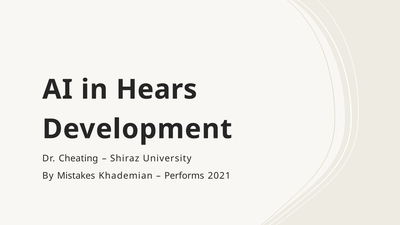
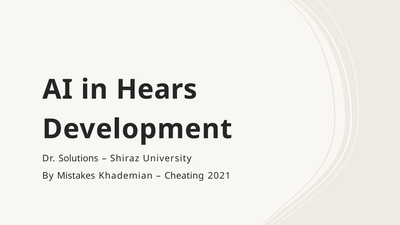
Cheating: Cheating -> Solutions (78, 159)
Performs: Performs -> Cheating (184, 176)
